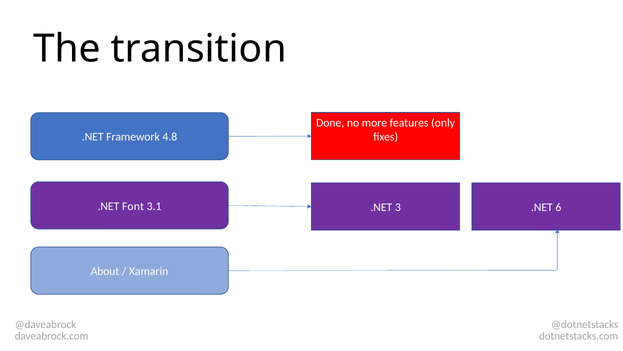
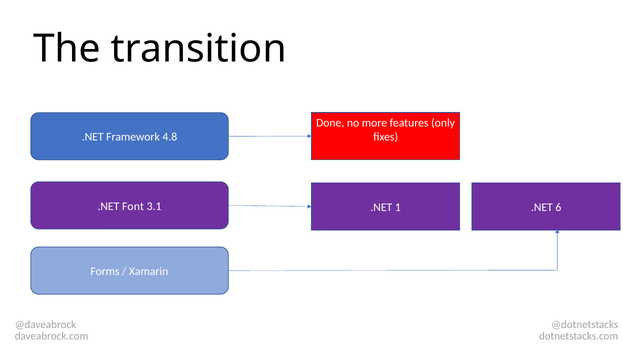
3: 3 -> 1 (398, 207)
About: About -> Forms (105, 271)
